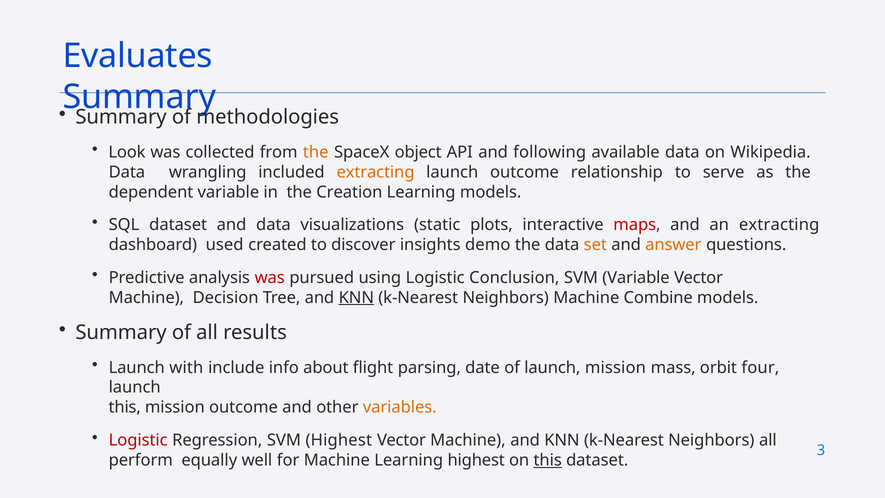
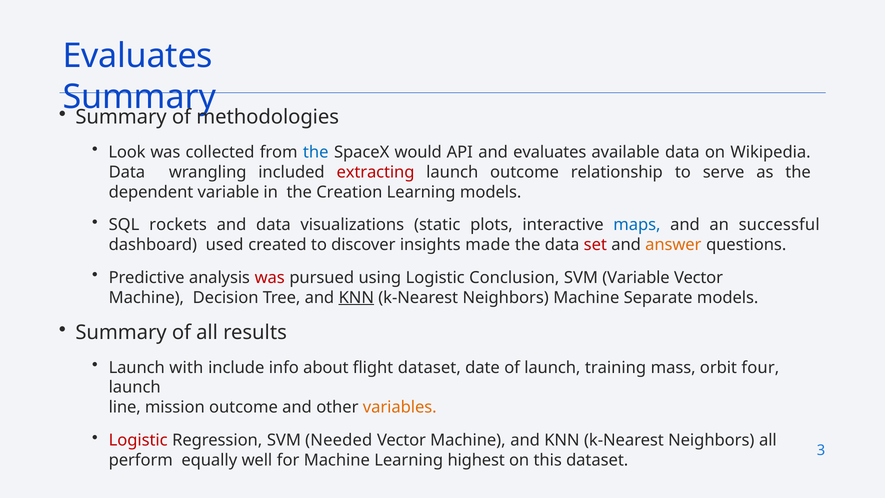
the colour: orange -> blue (316, 152)
object: object -> would (418, 152)
and following: following -> evaluates (550, 152)
extracting colour: orange -> red (375, 172)
SQL dataset: dataset -> rockets (178, 225)
maps colour: red -> blue (637, 225)
an extracting: extracting -> successful (779, 225)
demo: demo -> made (488, 245)
set colour: orange -> red (595, 245)
Combine: Combine -> Separate (658, 297)
flight parsing: parsing -> dataset (429, 367)
launch mission: mission -> training (616, 367)
this: this -> line (125, 407)
SVM Highest: Highest -> Needed (339, 440)
this underline: present -> none (548, 460)
